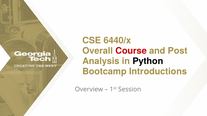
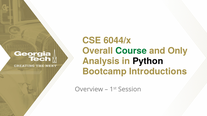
6440/x: 6440/x -> 6044/x (117, 41)
Course colour: red -> green (131, 51)
Post: Post -> Only (178, 51)
